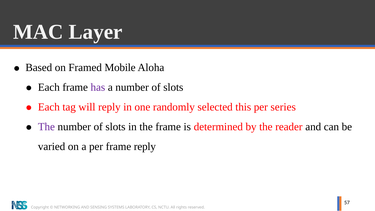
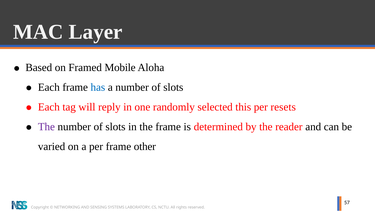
has colour: purple -> blue (98, 87)
series: series -> resets (283, 107)
frame reply: reply -> other (145, 146)
